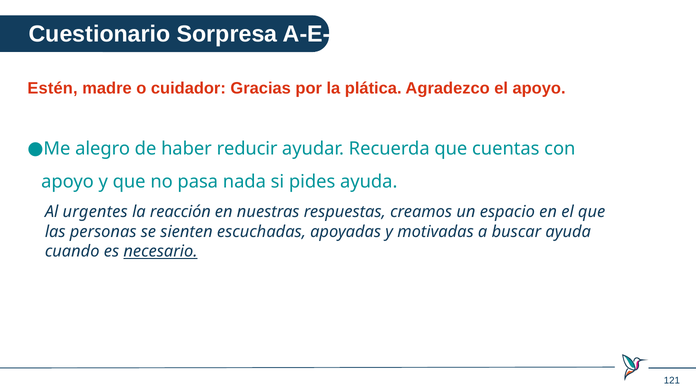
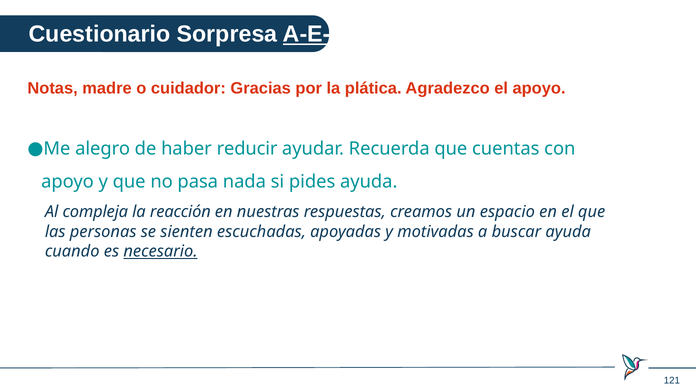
A-E-C-P underline: none -> present (327, 34)
Estén: Estén -> Notas (53, 88)
urgentes: urgentes -> compleja (95, 212)
